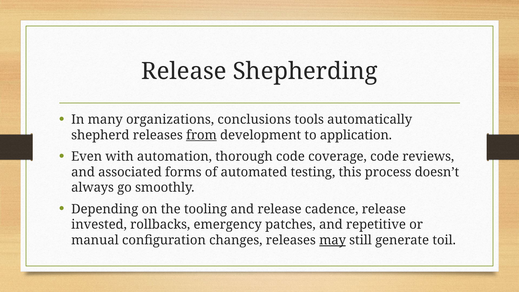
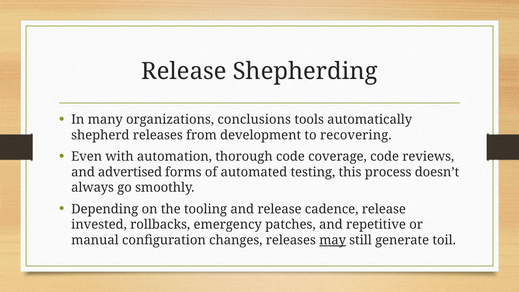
from underline: present -> none (201, 135)
application: application -> recovering (356, 135)
associated: associated -> advertised (130, 172)
